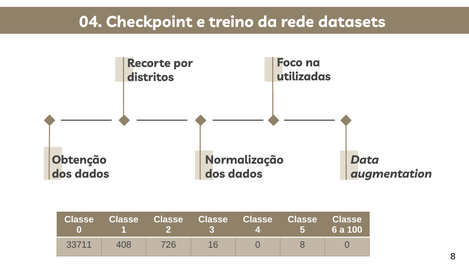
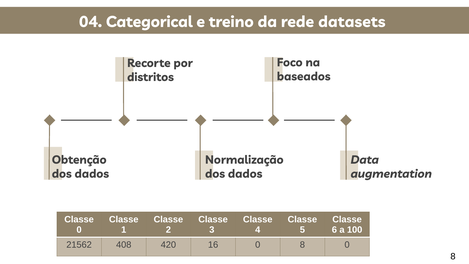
Checkpoint: Checkpoint -> Categorical (149, 22)
utilizadas: utilizadas -> baseados (304, 77)
33711: 33711 -> 21562 (79, 245)
726: 726 -> 420 (168, 245)
